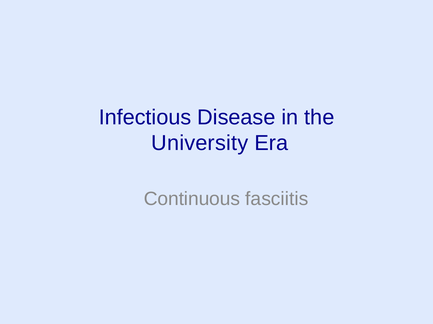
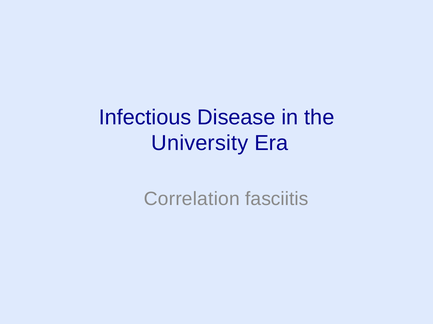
Continuous: Continuous -> Correlation (192, 199)
